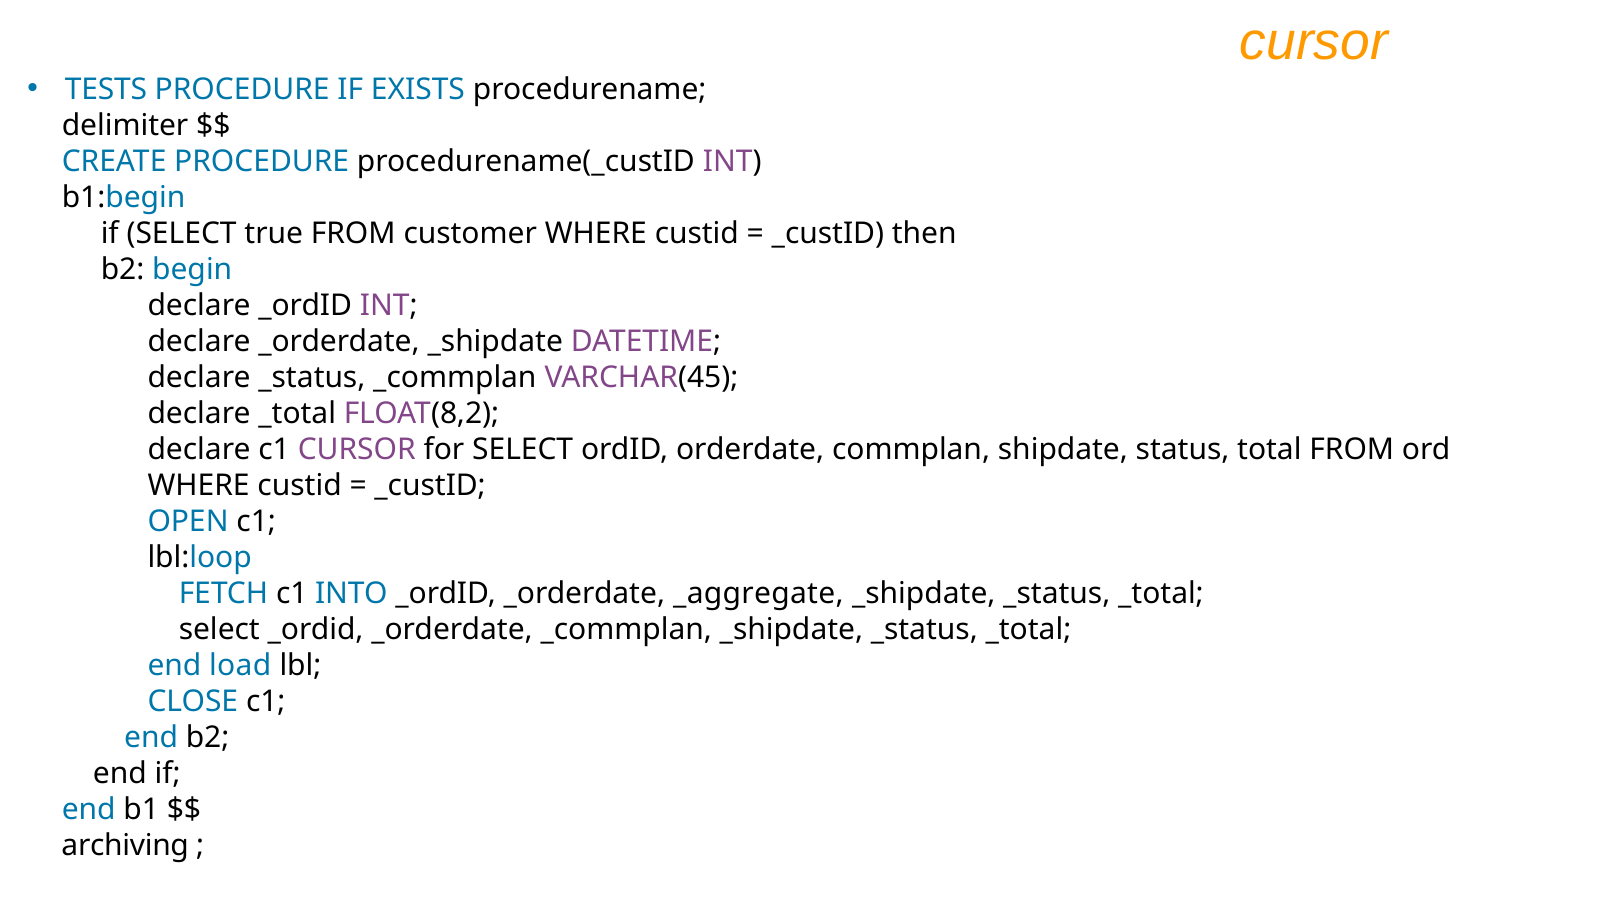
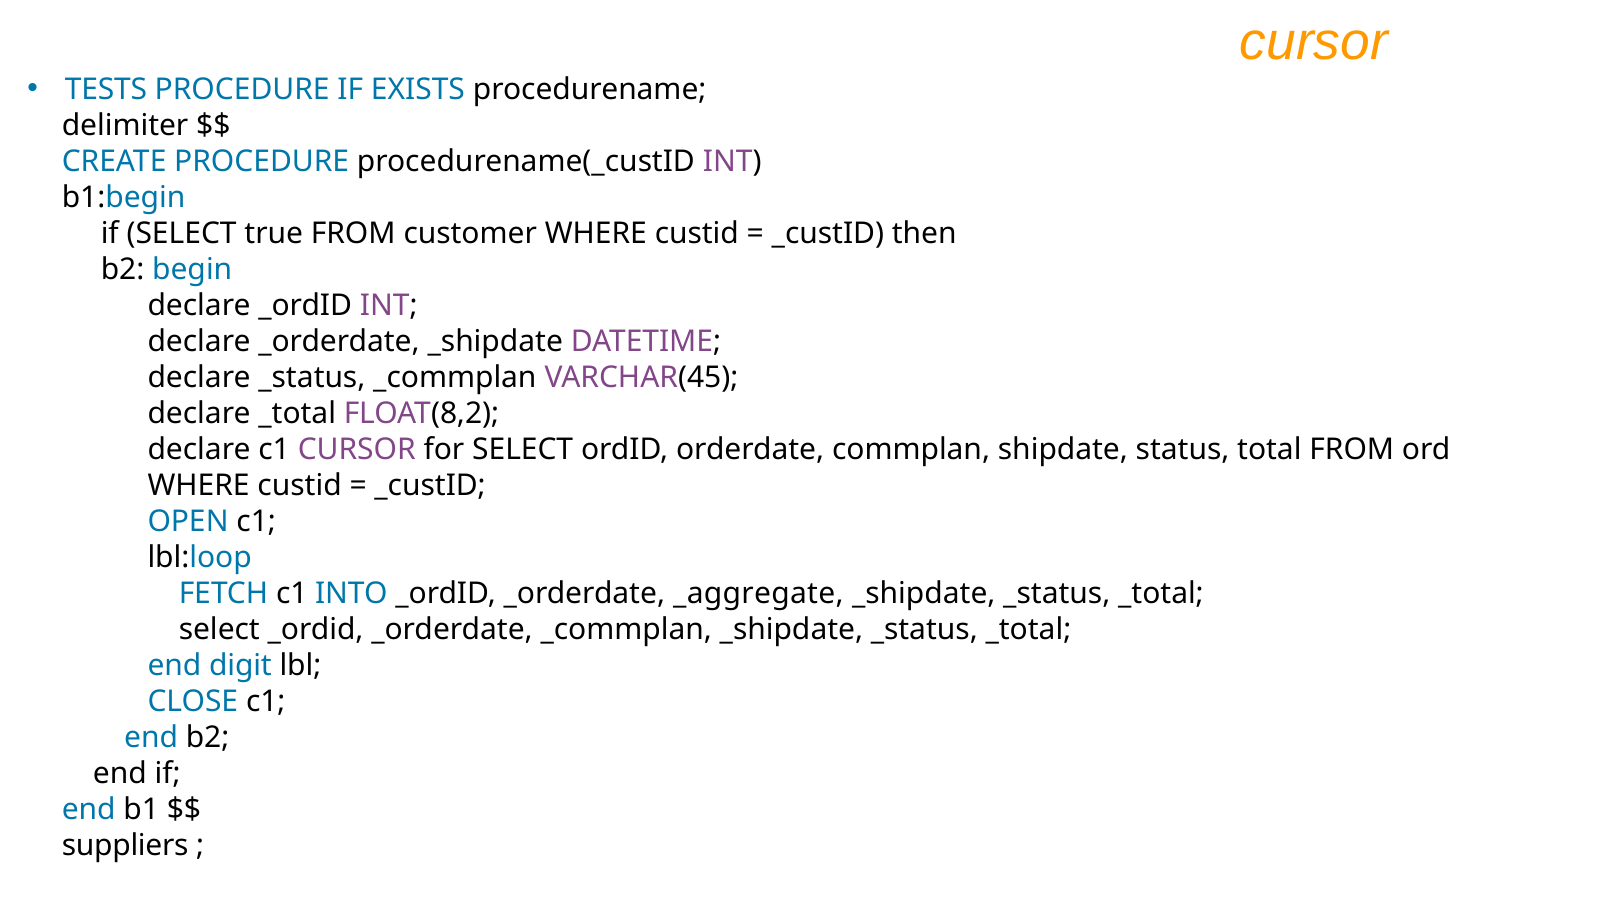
load: load -> digit (240, 665)
archiving: archiving -> suppliers (125, 845)
